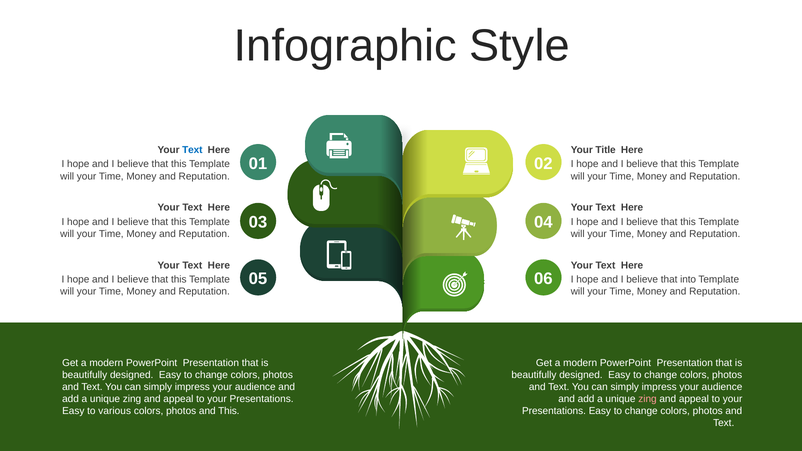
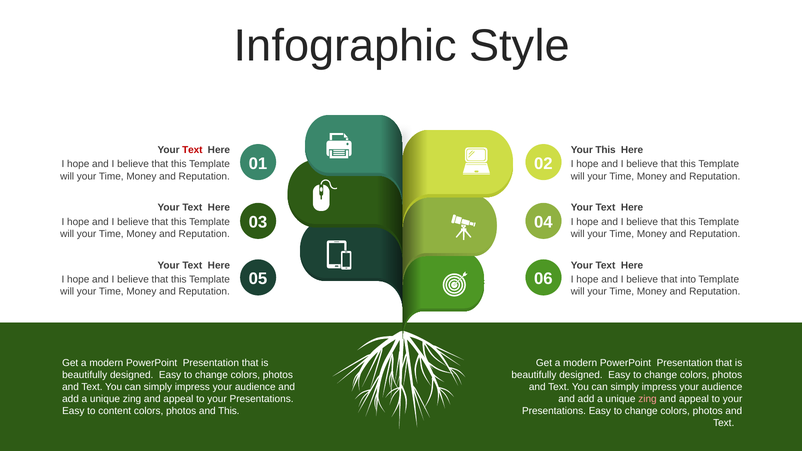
Text colour: blue -> red (192, 150)
Your Title: Title -> This (606, 150)
various: various -> content (115, 411)
